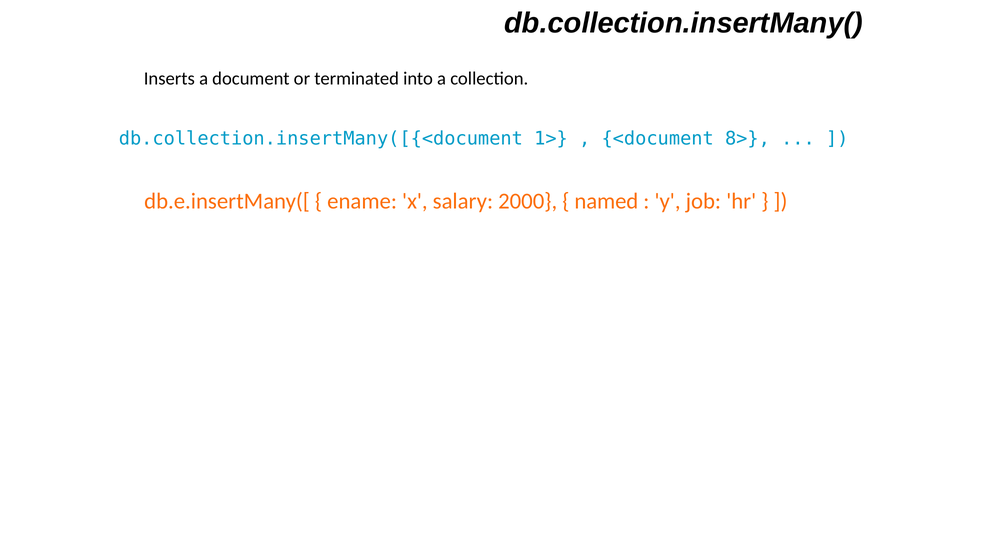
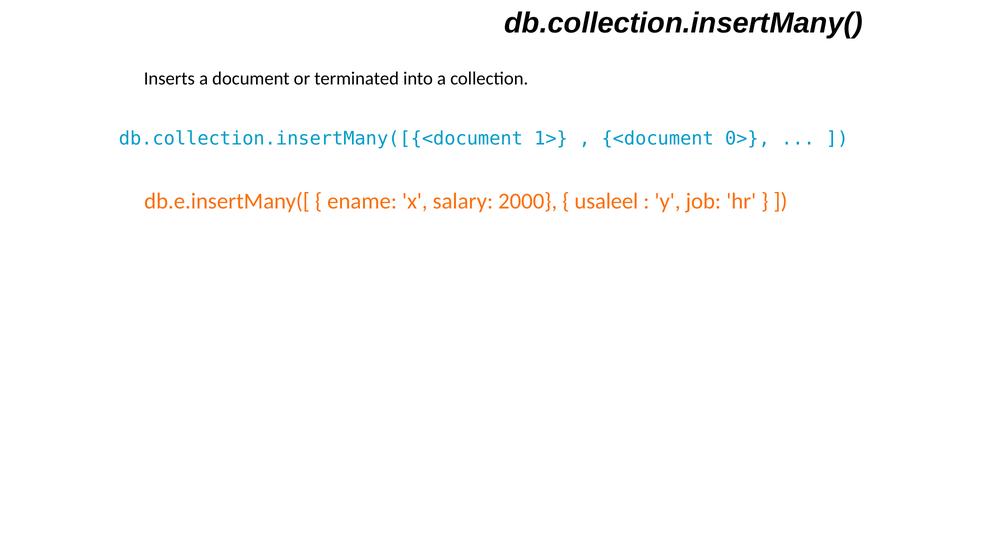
8>: 8> -> 0> (747, 138)
named: named -> usaleel (606, 201)
